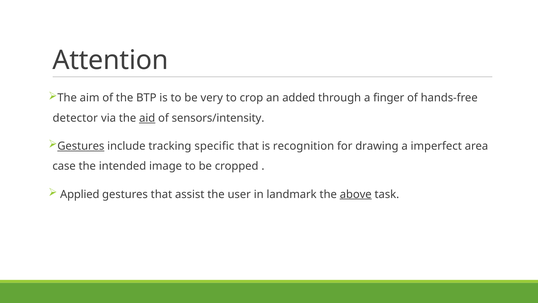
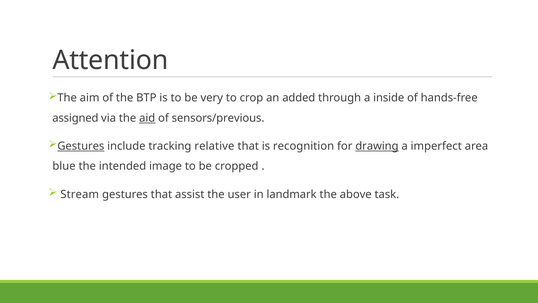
finger: finger -> inside (389, 98)
detector: detector -> assigned (75, 118)
sensors/intensity: sensors/intensity -> sensors/previous (218, 118)
specific: specific -> relative (214, 146)
drawing underline: none -> present (377, 146)
case: case -> blue (64, 166)
Applied: Applied -> Stream (80, 194)
above underline: present -> none (356, 194)
